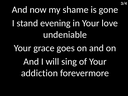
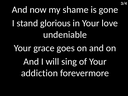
evening: evening -> glorious (55, 23)
